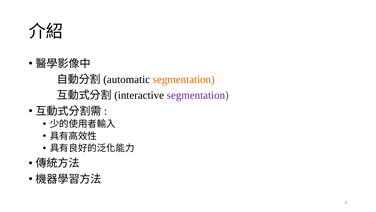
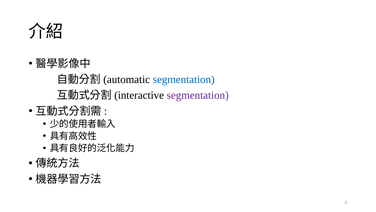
segmentation colour: orange -> blue (184, 79)
